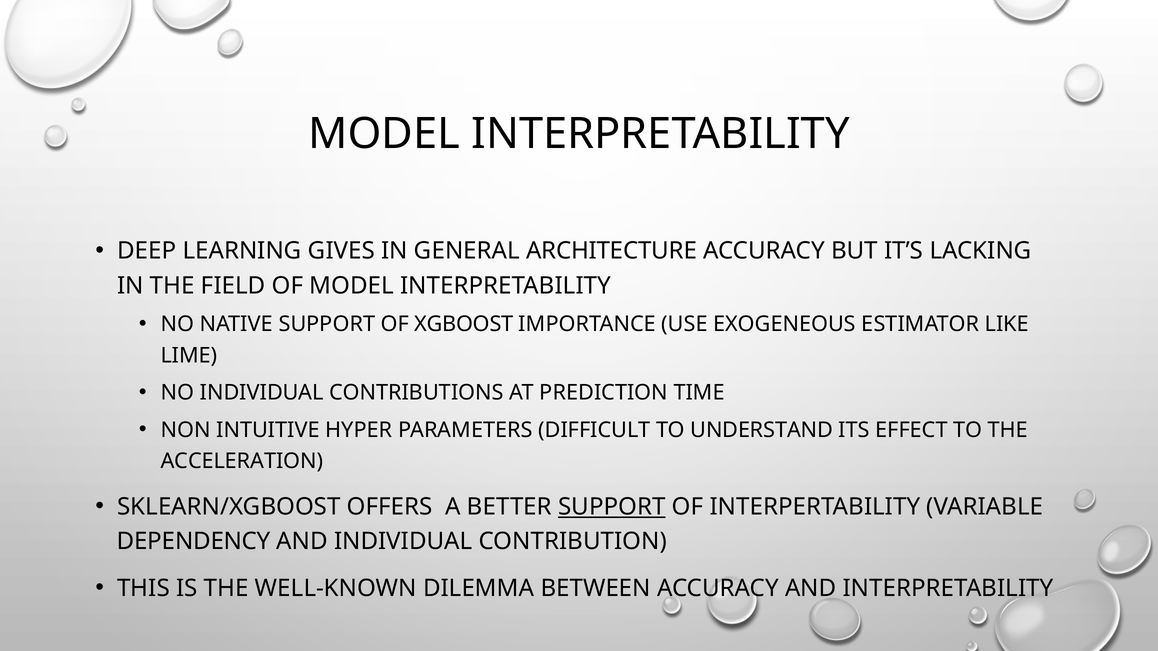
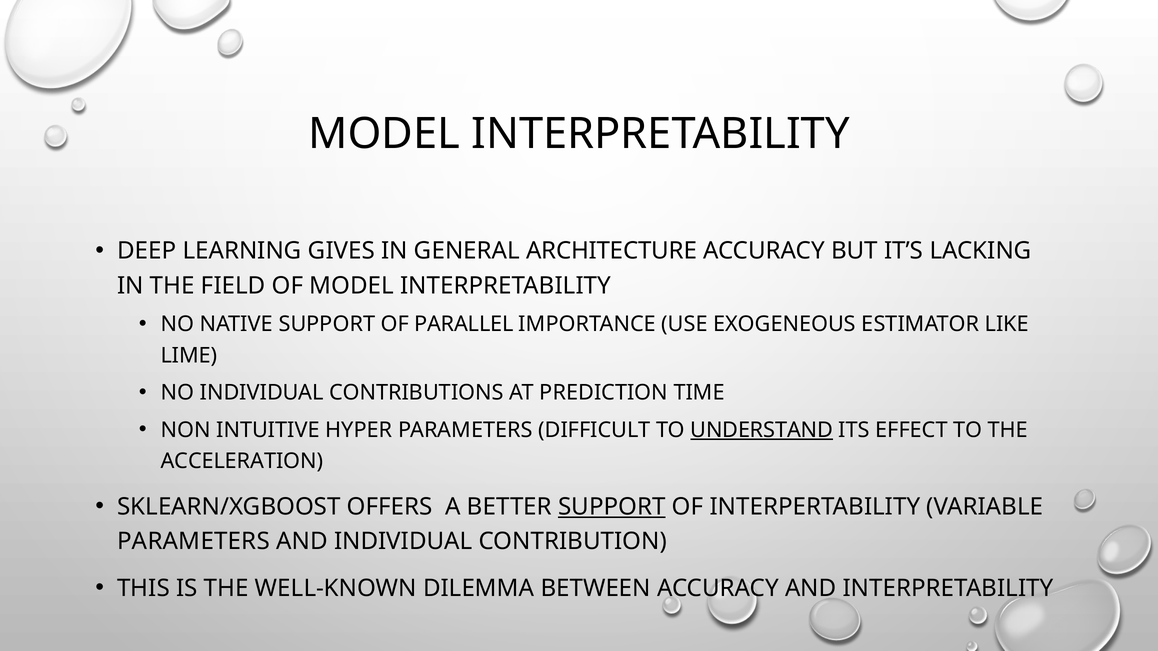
XGBOOST: XGBOOST -> PARALLEL (464, 324)
UNDERSTAND underline: none -> present (762, 430)
DEPENDENCY: DEPENDENCY -> PARAMETERS (193, 542)
